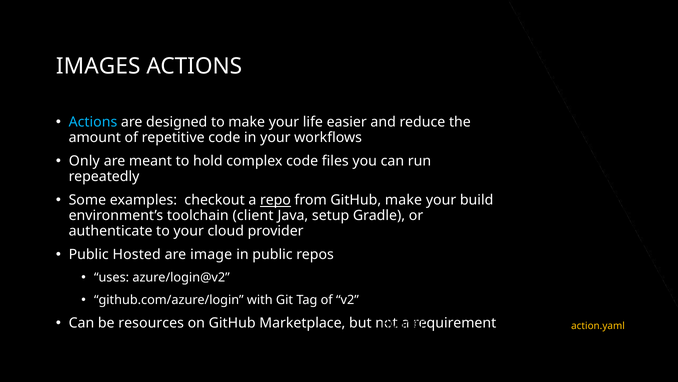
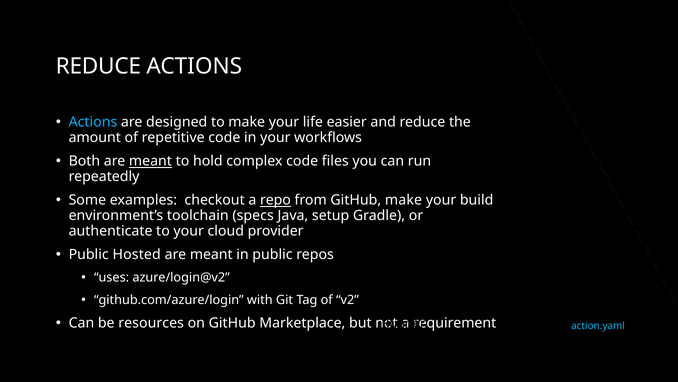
IMAGES: IMAGES -> REDUCE (98, 66)
Only: Only -> Both (84, 161)
meant underline: none -> present (150, 161)
client: client -> specs (253, 215)
image: image -> meant (211, 254)
action.yaml colour: yellow -> light blue (598, 326)
